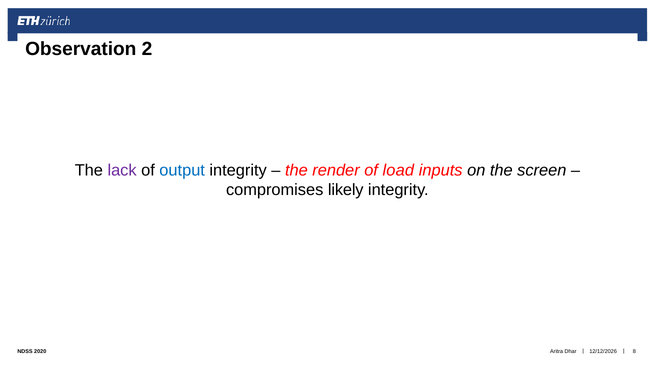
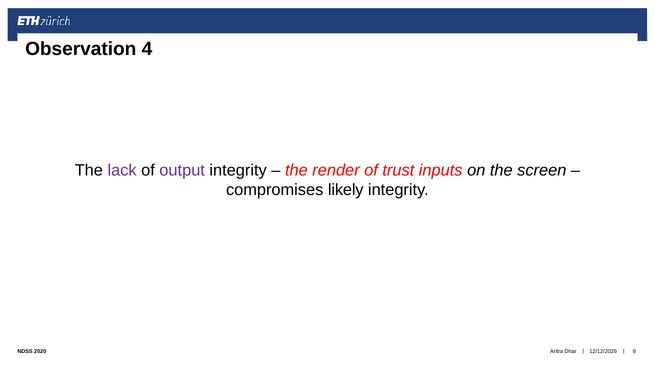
2: 2 -> 4 (147, 49)
output colour: blue -> purple (182, 171)
load: load -> trust (398, 171)
